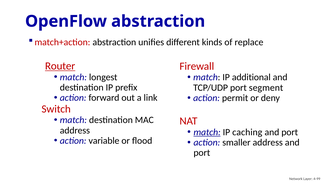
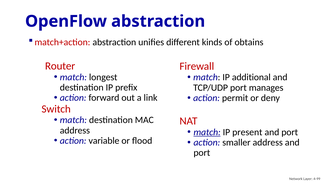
replace: replace -> obtains (249, 42)
Router underline: present -> none (60, 66)
segment: segment -> manages (266, 88)
caching: caching -> present (247, 132)
